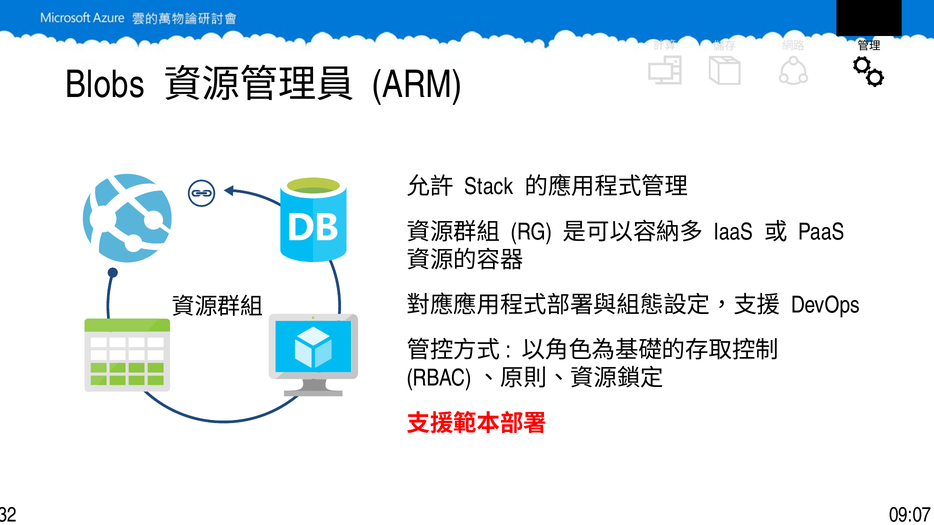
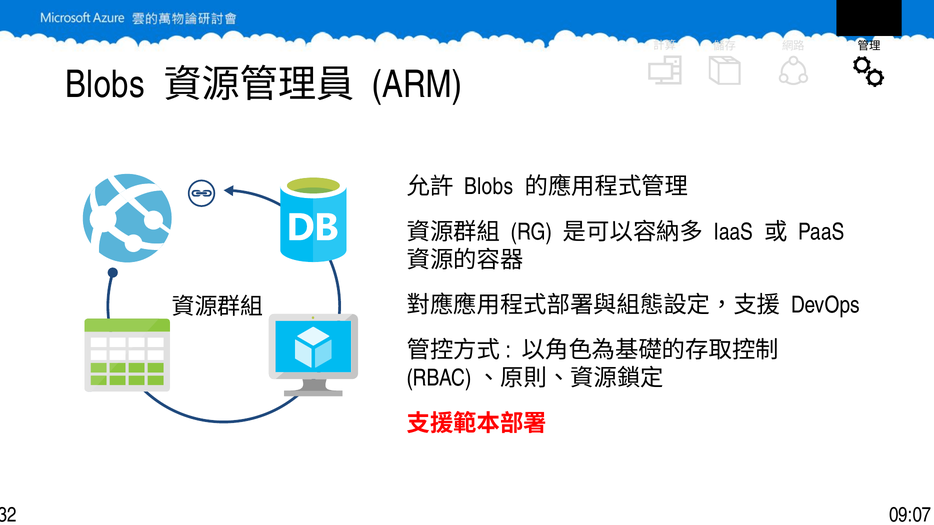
Stack: Stack -> Blobs (489, 187)
